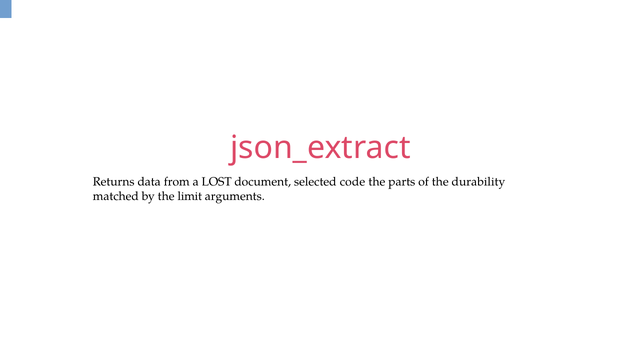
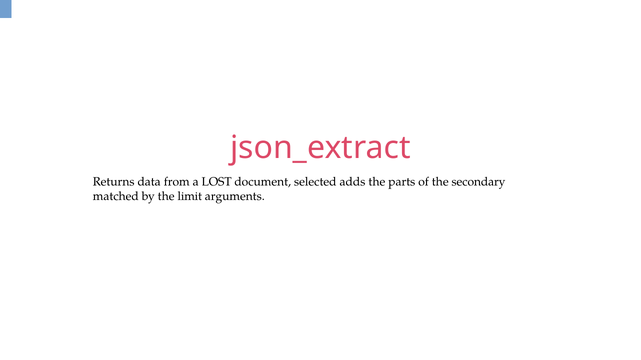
code: code -> adds (352, 182)
durability: durability -> secondary (479, 182)
